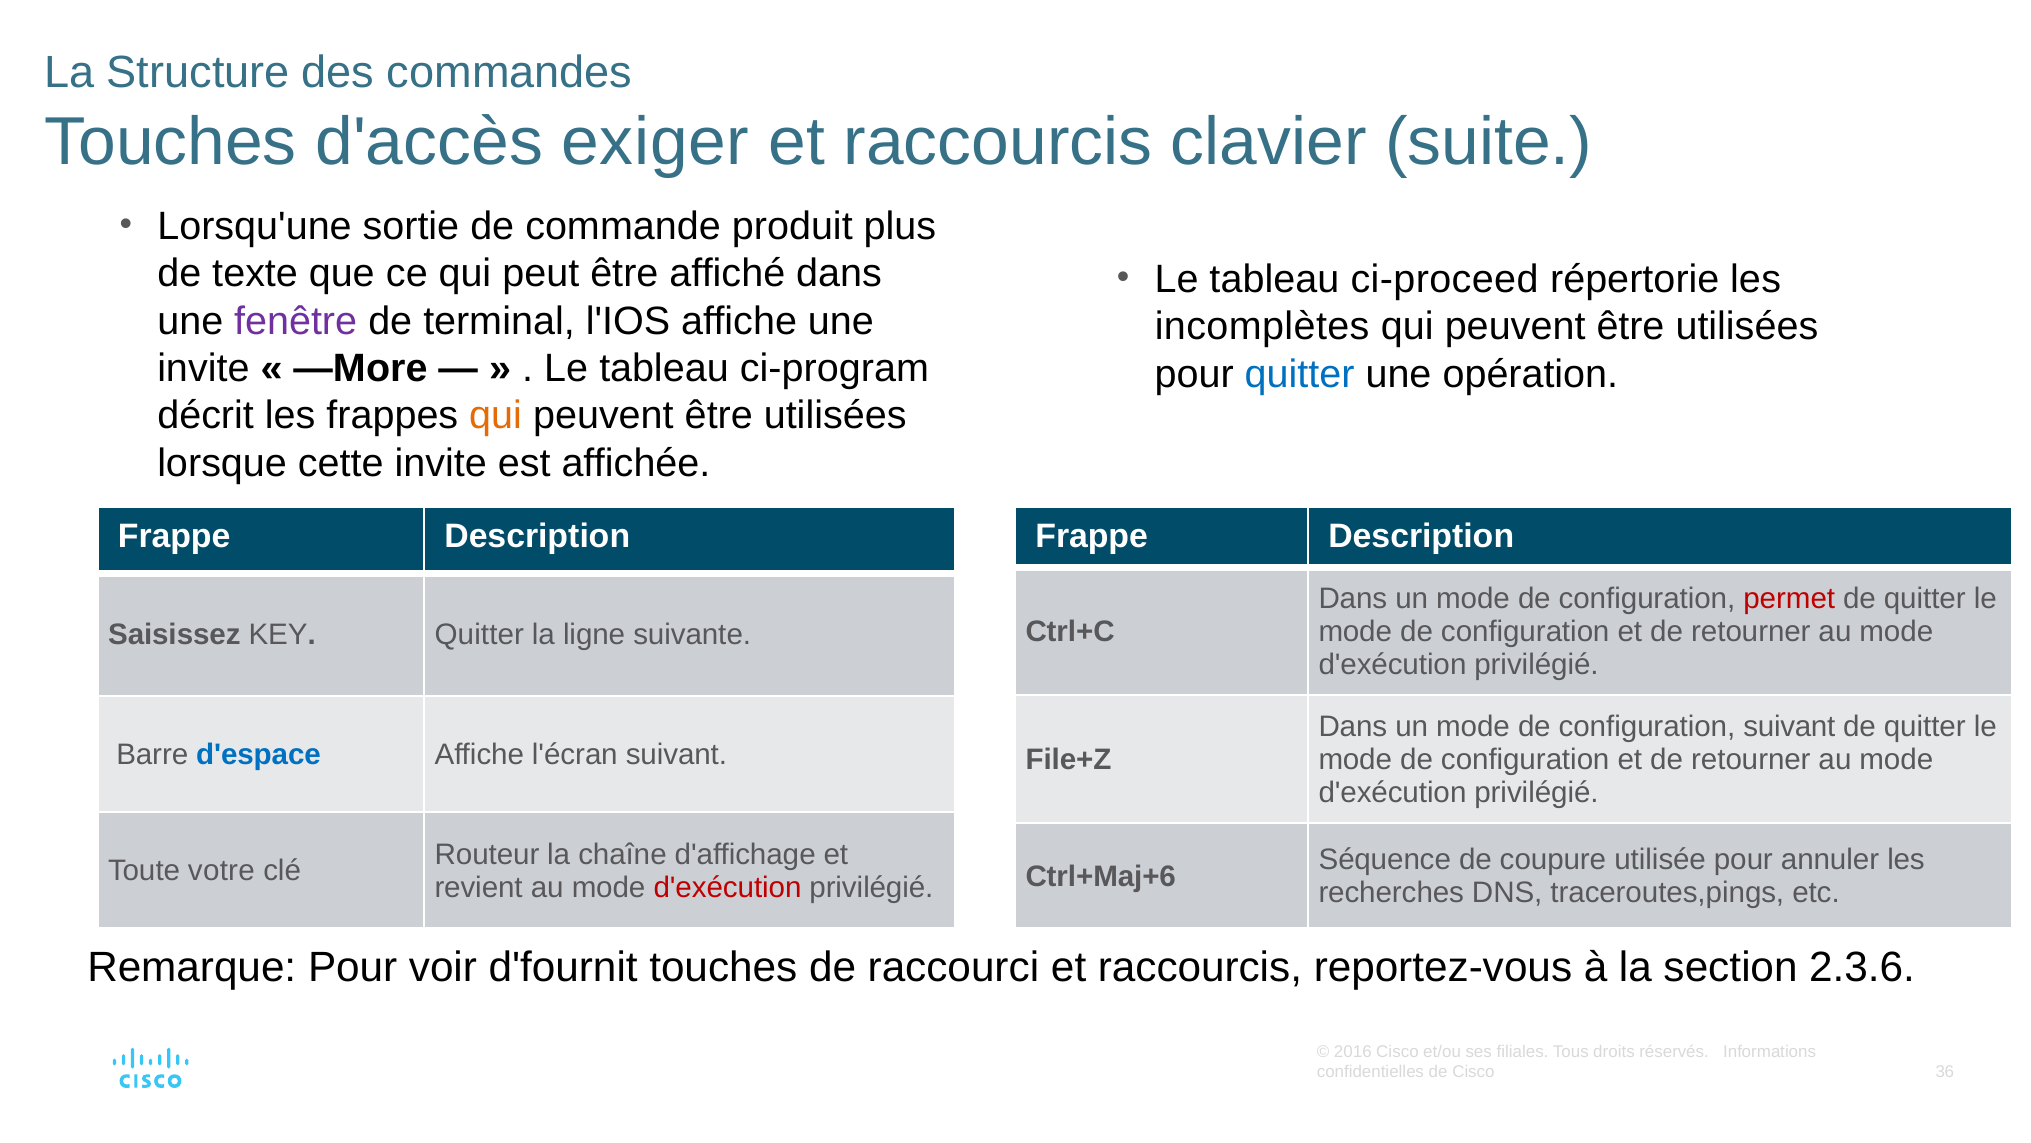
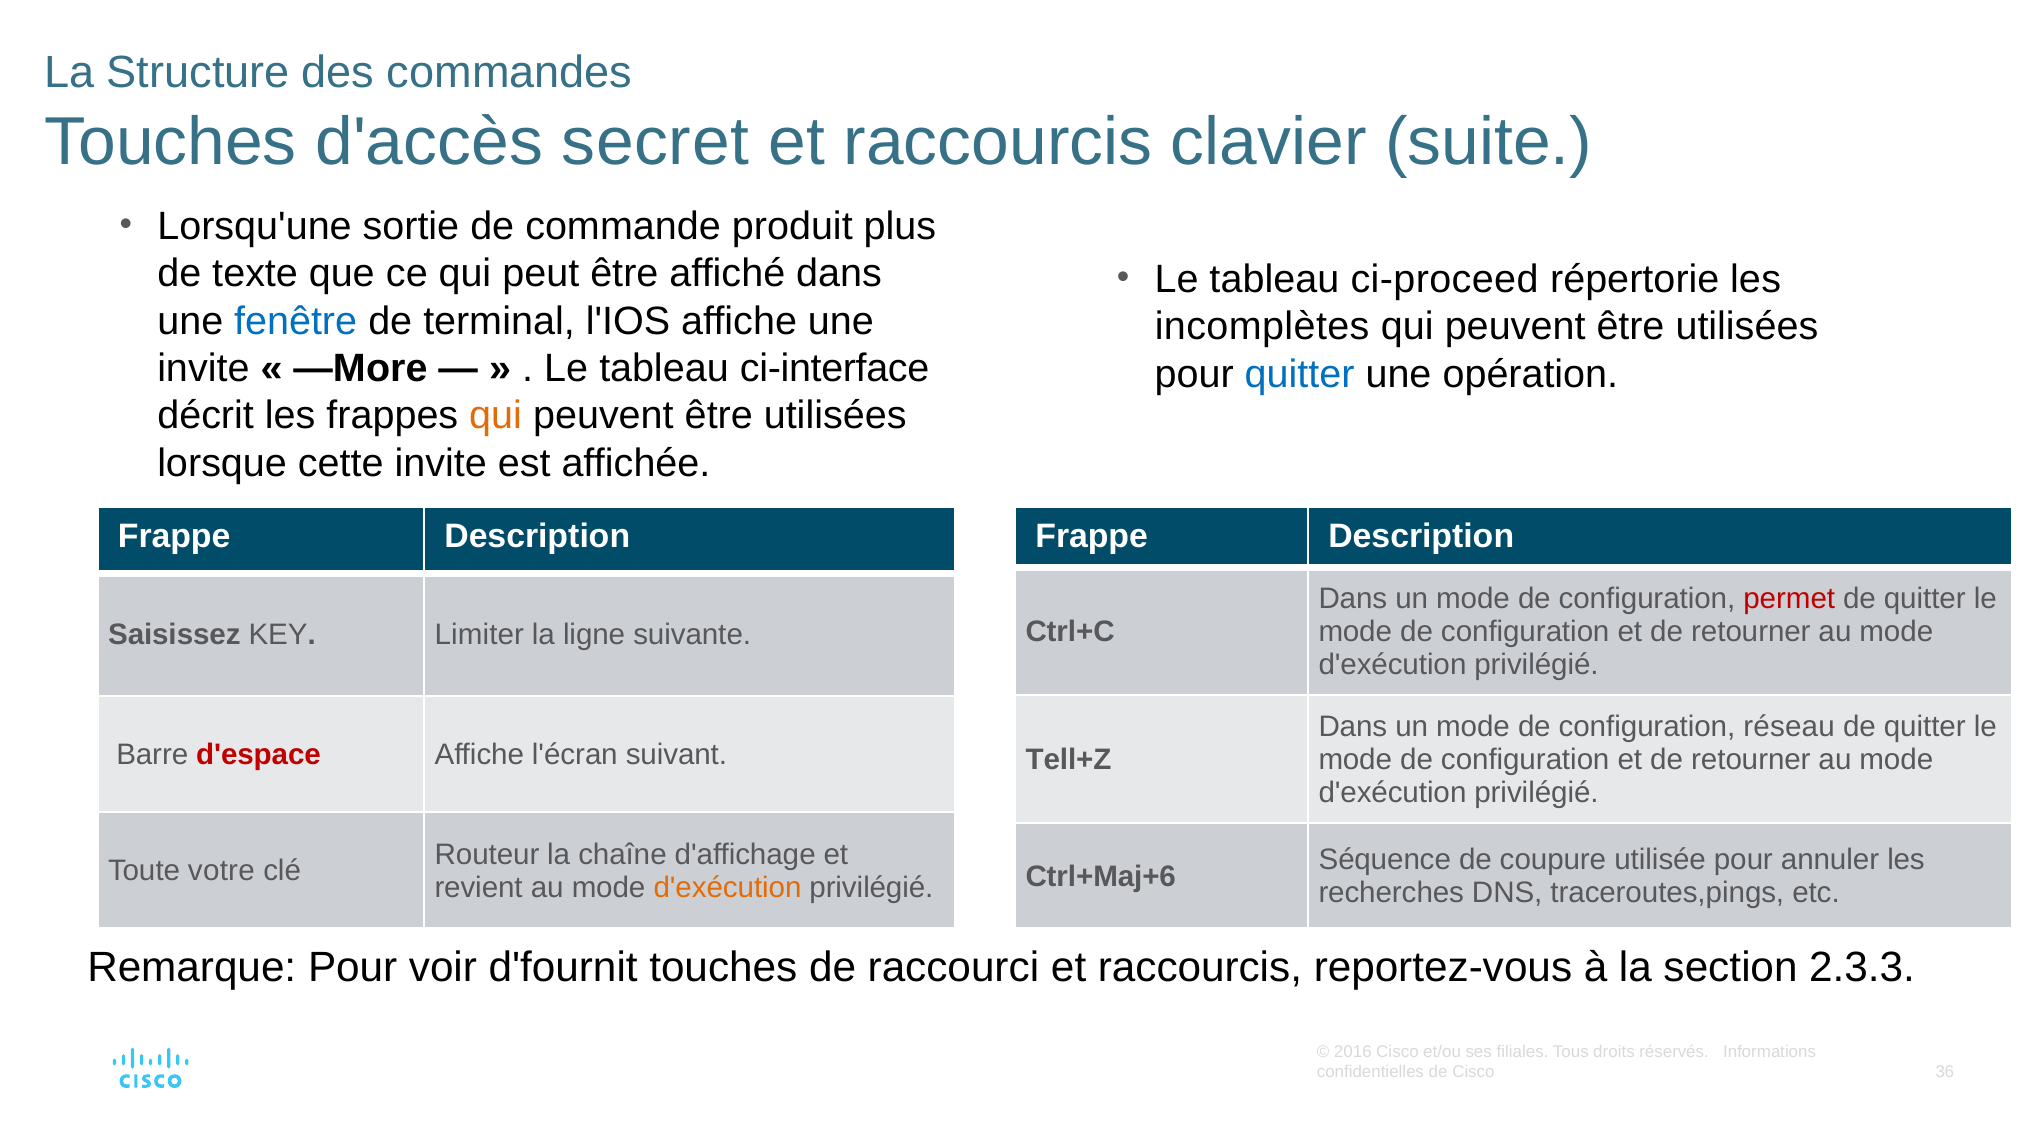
exiger: exiger -> secret (655, 142)
fenêtre colour: purple -> blue (296, 321)
ci-program: ci-program -> ci-interface (835, 368)
KEY Quitter: Quitter -> Limiter (479, 635)
configuration suivant: suivant -> réseau (1789, 726)
d'espace colour: blue -> red (259, 754)
File+Z: File+Z -> Tell+Z (1069, 759)
d'exécution colour: red -> orange (727, 887)
2.3.6: 2.3.6 -> 2.3.3 (1862, 967)
